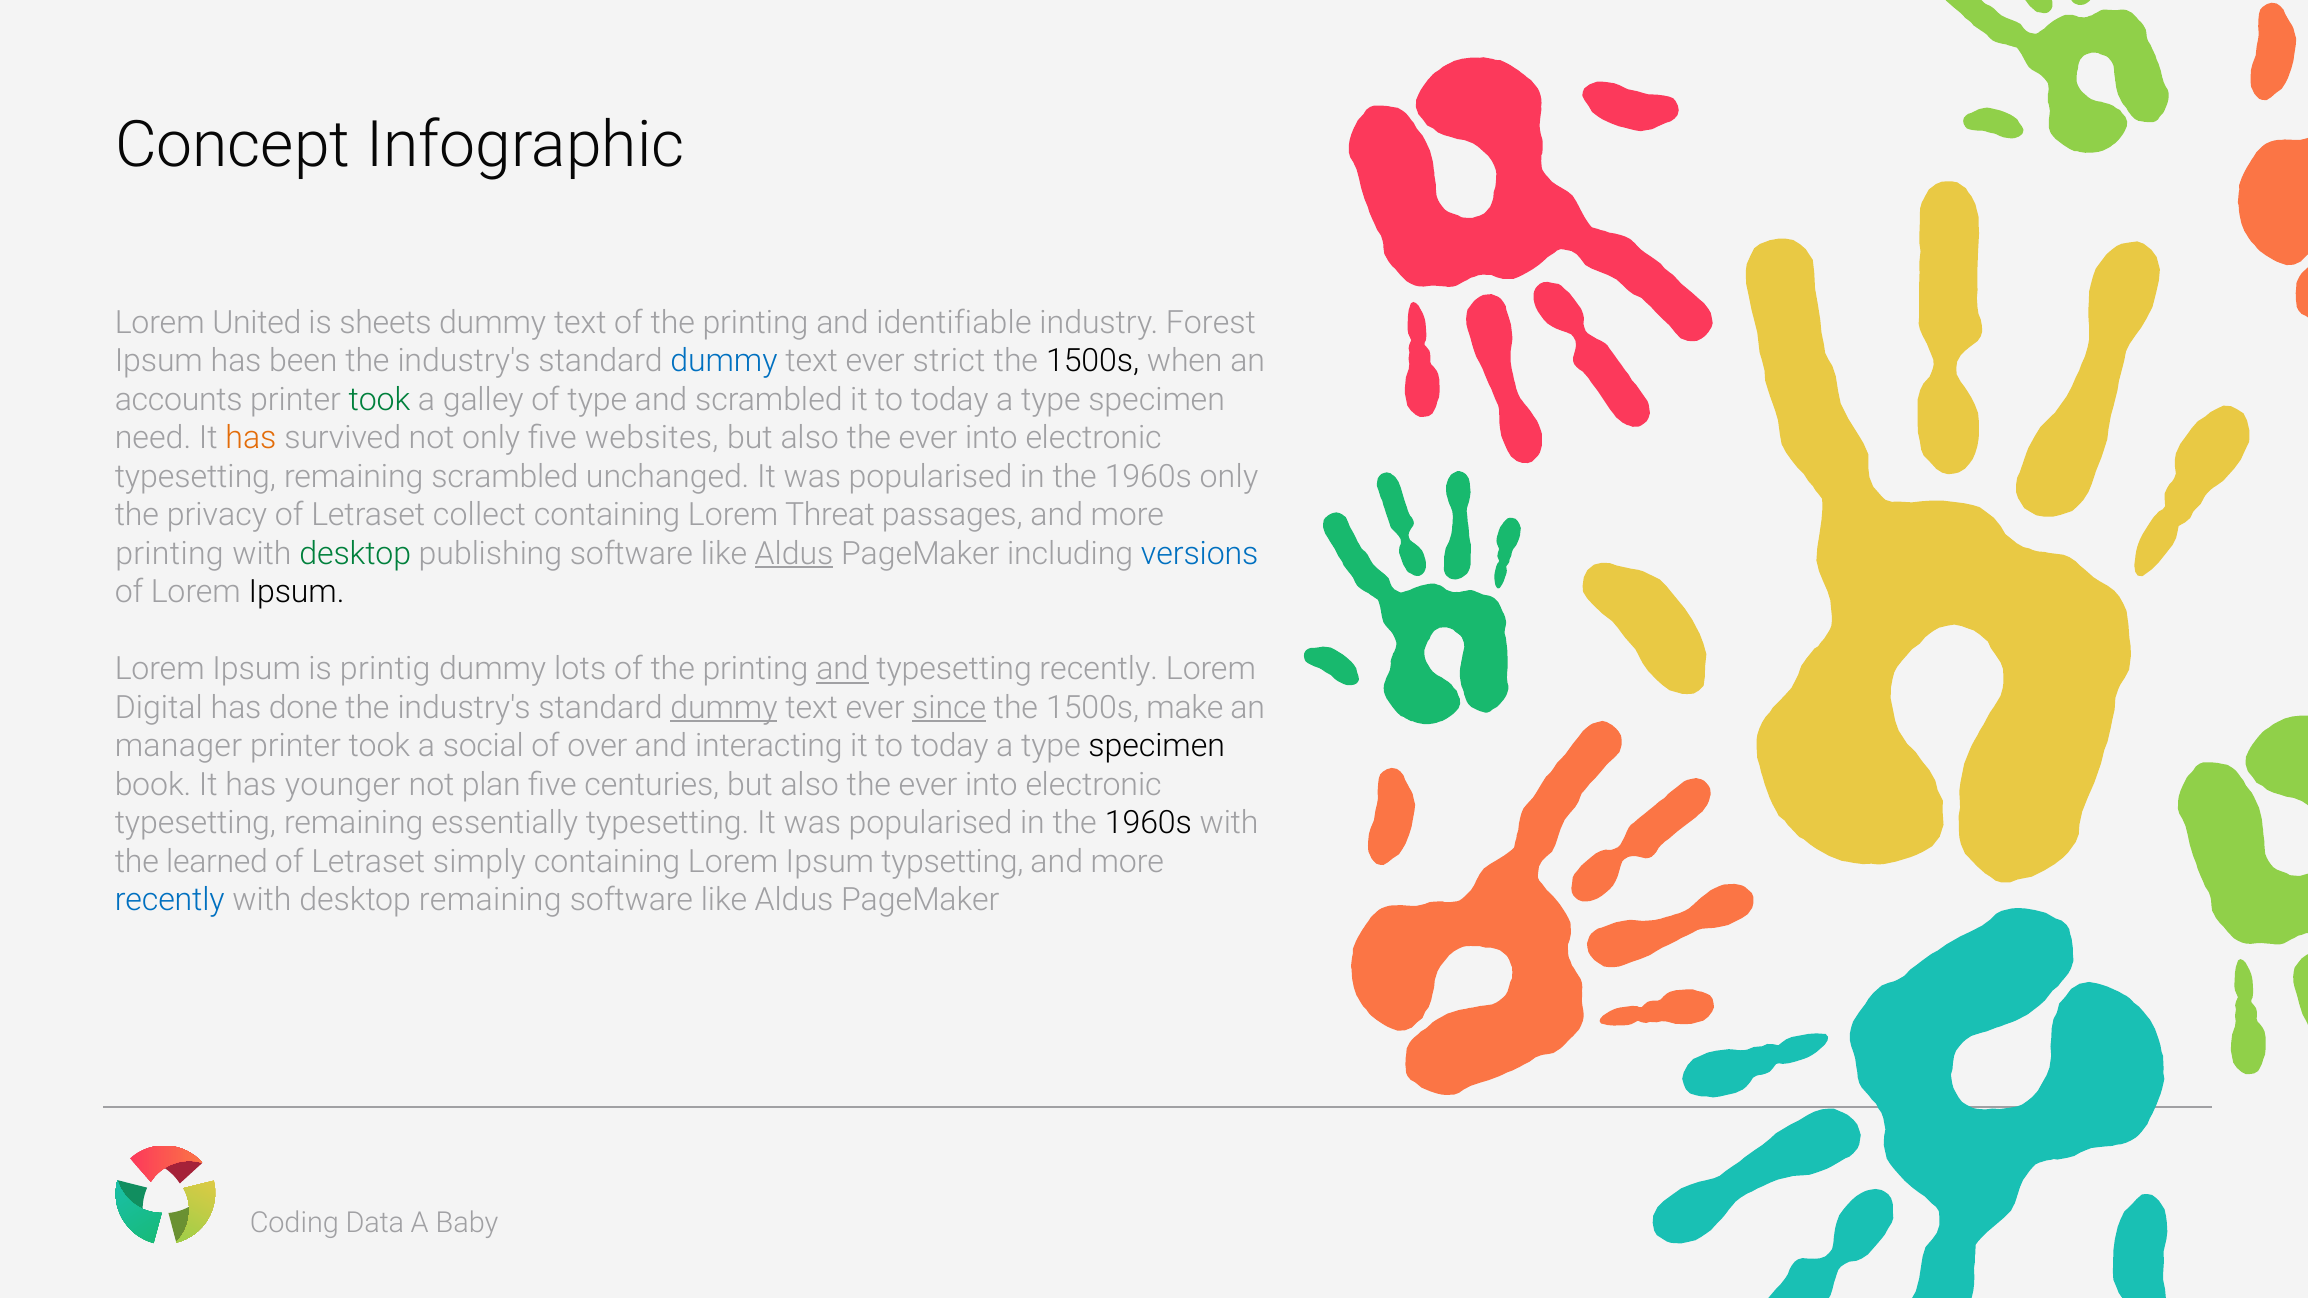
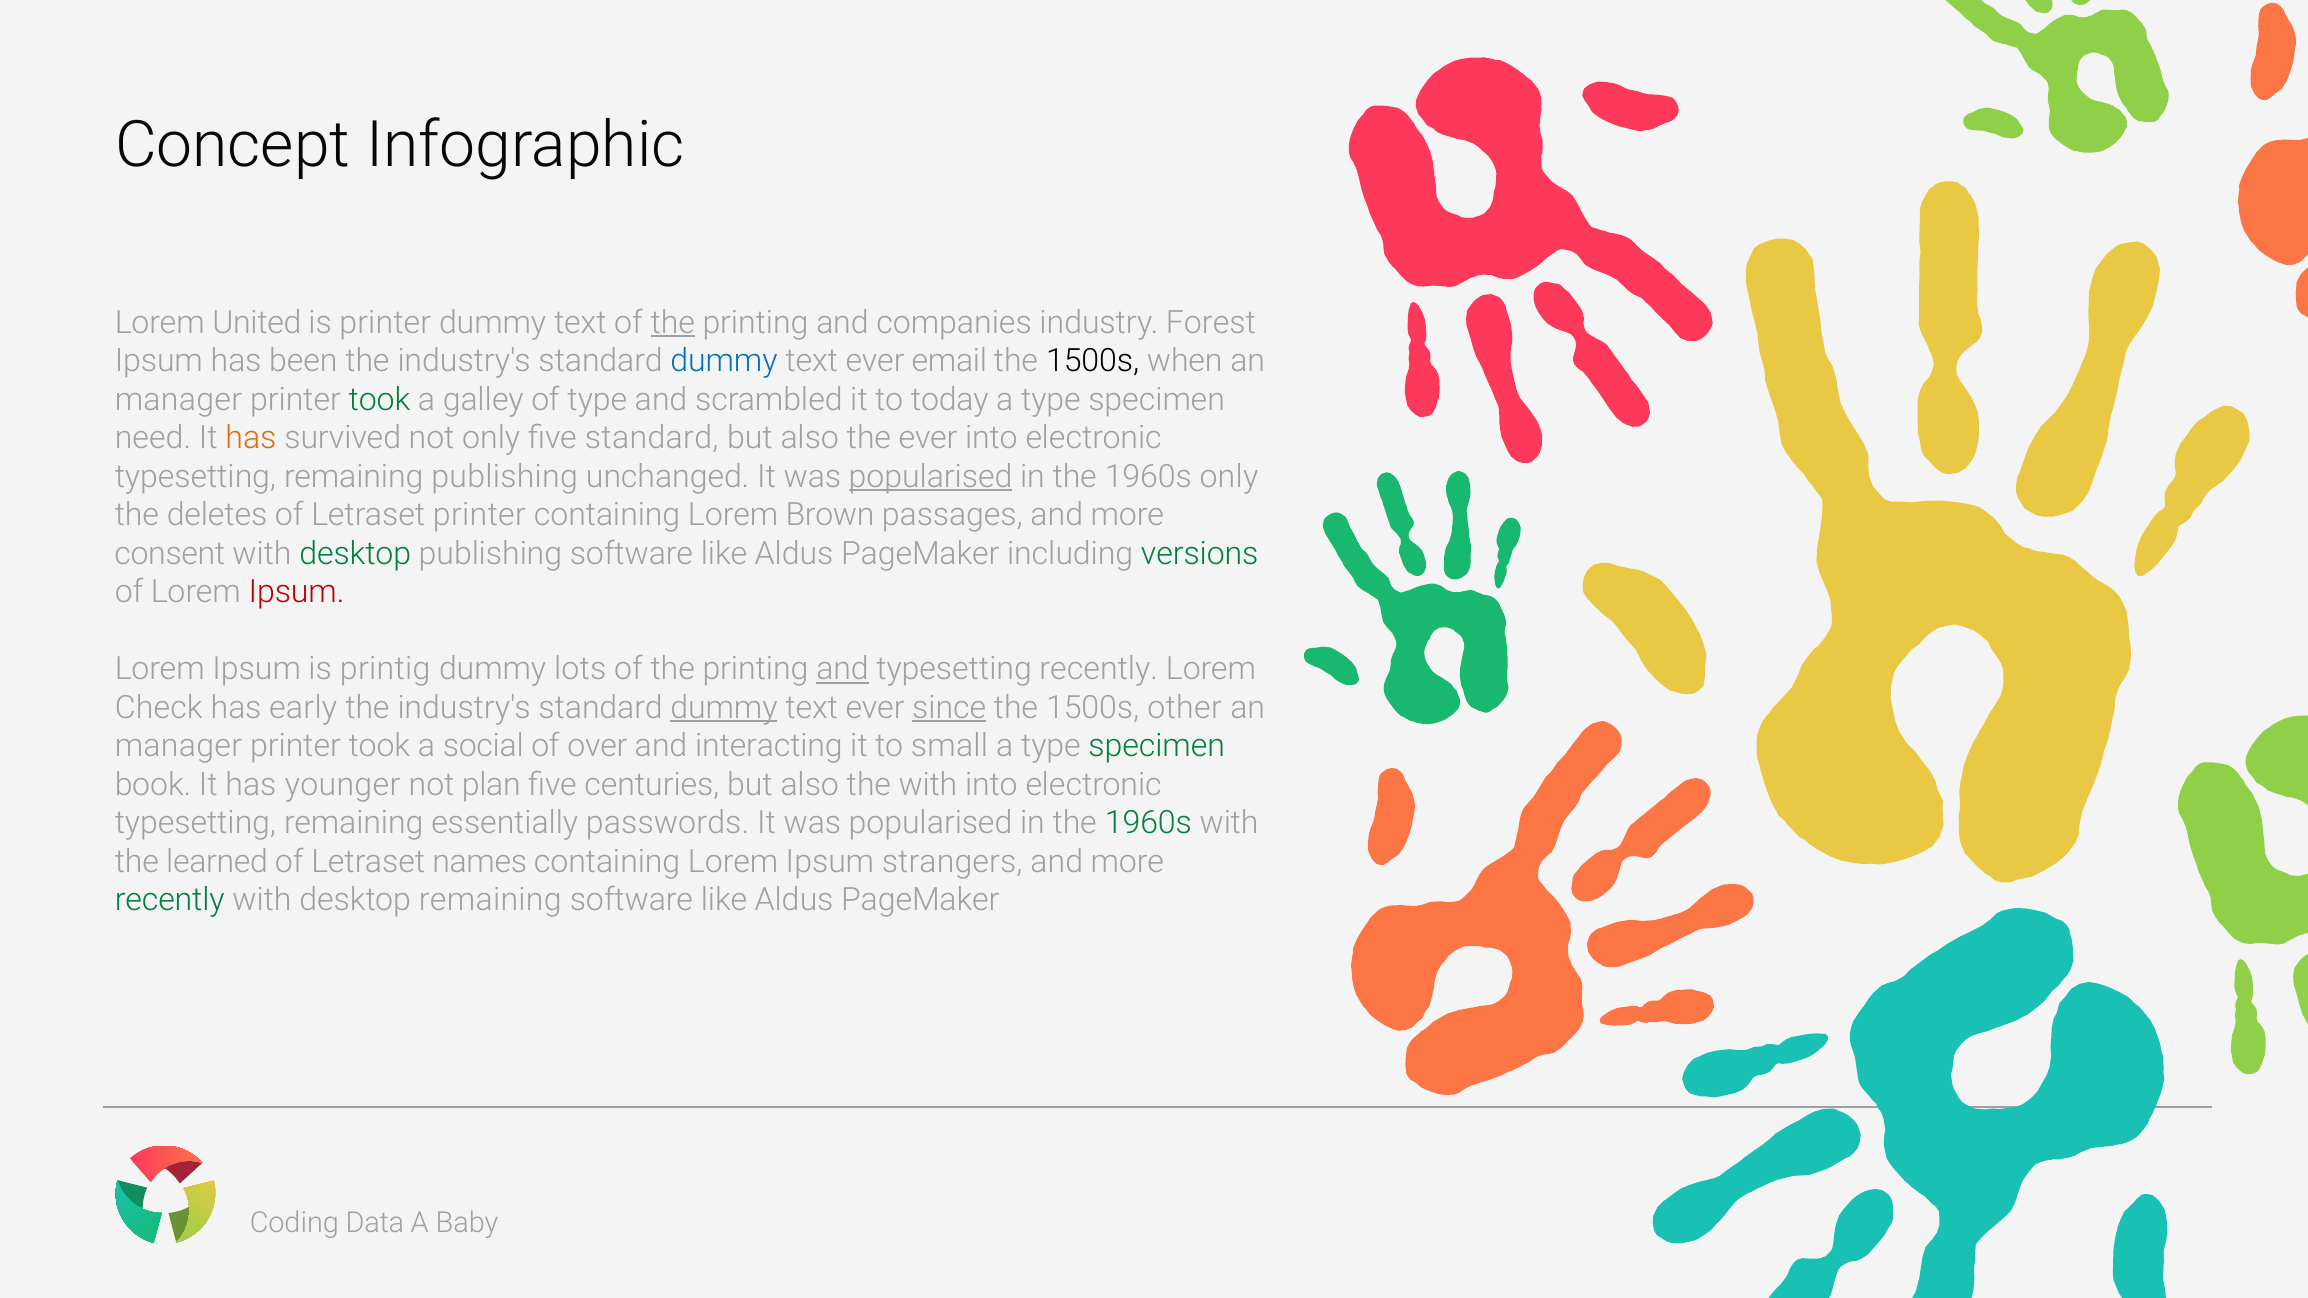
is sheets: sheets -> printer (385, 323)
the underline: none -> present (673, 323)
identifiable: identifiable -> companies (954, 323)
strict: strict -> email (949, 361)
accounts: accounts -> manager (178, 400)
five websites: websites -> standard (652, 438)
remaining scrambled: scrambled -> publishing (505, 477)
popularised underline: none -> present (931, 477)
privacy: privacy -> deletes (217, 515)
Letraset collect: collect -> printer (479, 515)
Threat: Threat -> Brown (830, 515)
printing: printing -> consent (170, 554)
Aldus underline: present -> none (794, 554)
versions colour: blue -> green (1200, 554)
Ipsum colour: black -> red (297, 592)
Digital: Digital -> Check (159, 708)
done: done -> early (303, 708)
make: make -> other (1185, 708)
today: today -> small (950, 746)
specimen colour: black -> green (1157, 746)
ever: ever -> with (928, 785)
essentially typesetting: typesetting -> passwords (668, 823)
1960s colour: black -> green (1148, 823)
simply: simply -> names (480, 862)
typsetting: typsetting -> strangers (952, 862)
recently colour: blue -> green (170, 900)
